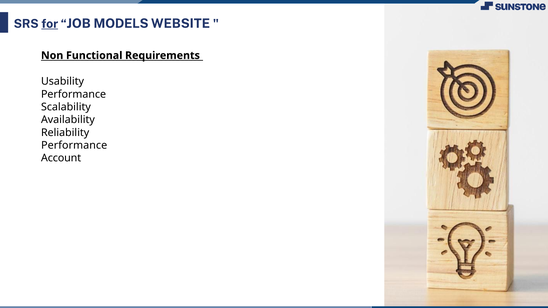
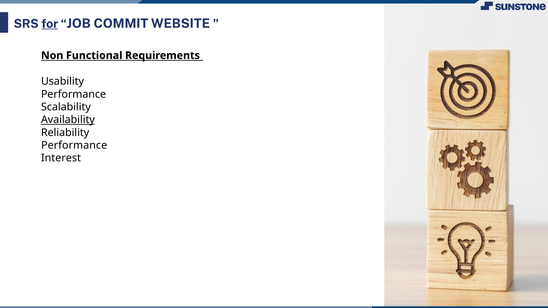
MODELS: MODELS -> COMMIT (121, 24)
Availability underline: none -> present (68, 120)
Account: Account -> Interest (61, 158)
